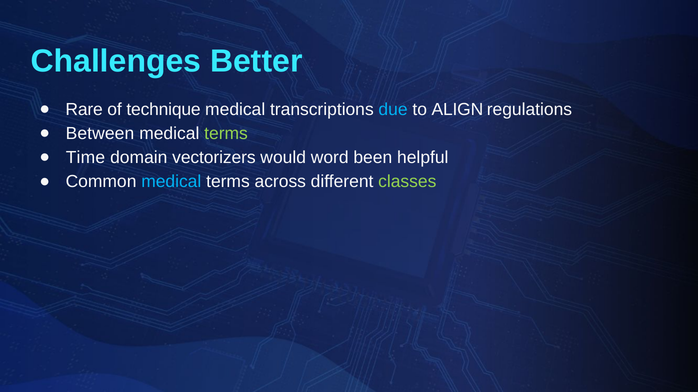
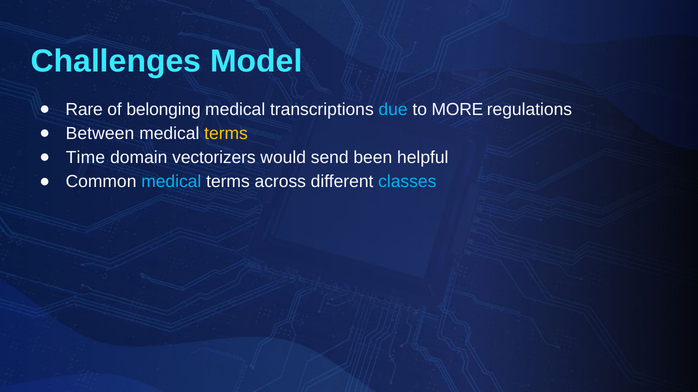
Better: Better -> Model (256, 61)
technique: technique -> belonging (164, 110)
ALIGN: ALIGN -> MORE (457, 110)
terms colour: light green -> yellow (226, 134)
word: word -> send (330, 158)
classes colour: light green -> light blue (407, 182)
